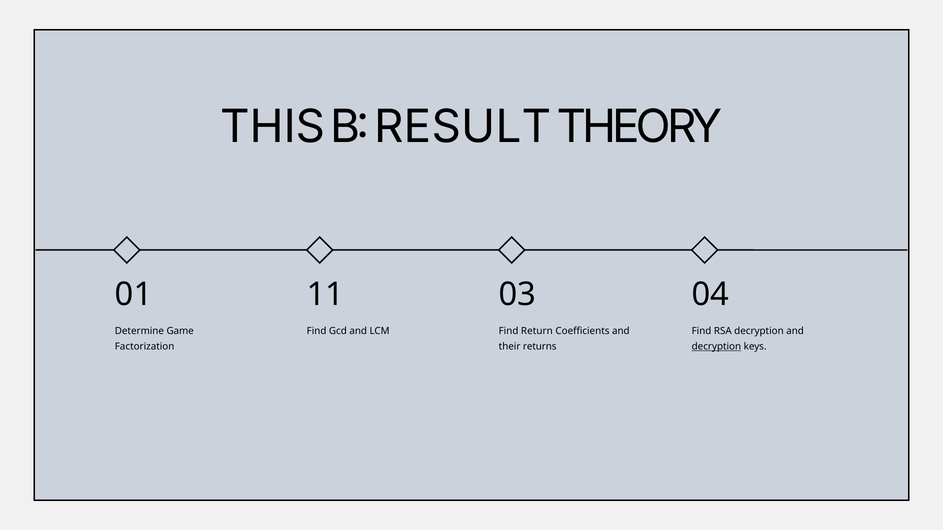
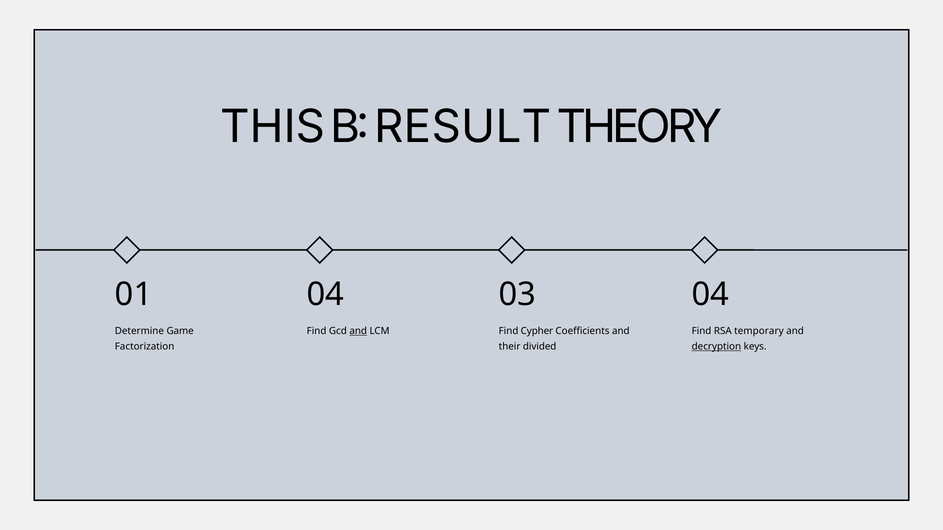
01 11: 11 -> 04 (325, 295)
and underline: none -> present (358, 331)
Return: Return -> Cypher (537, 331)
RSA decryption: decryption -> temporary (759, 331)
returns: returns -> divided (540, 347)
